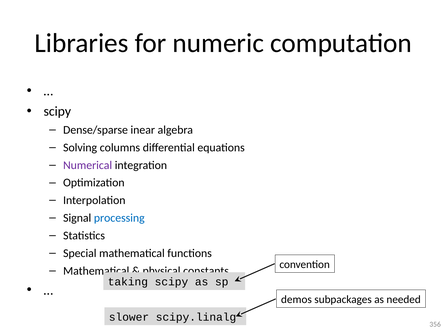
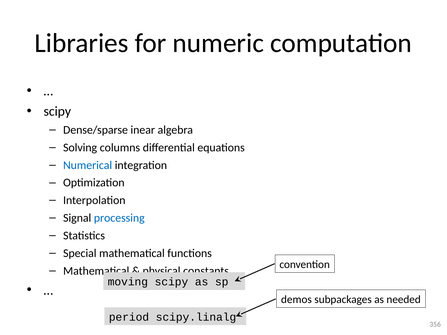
Numerical colour: purple -> blue (88, 165)
taking: taking -> moving (128, 282)
slower: slower -> period (129, 317)
